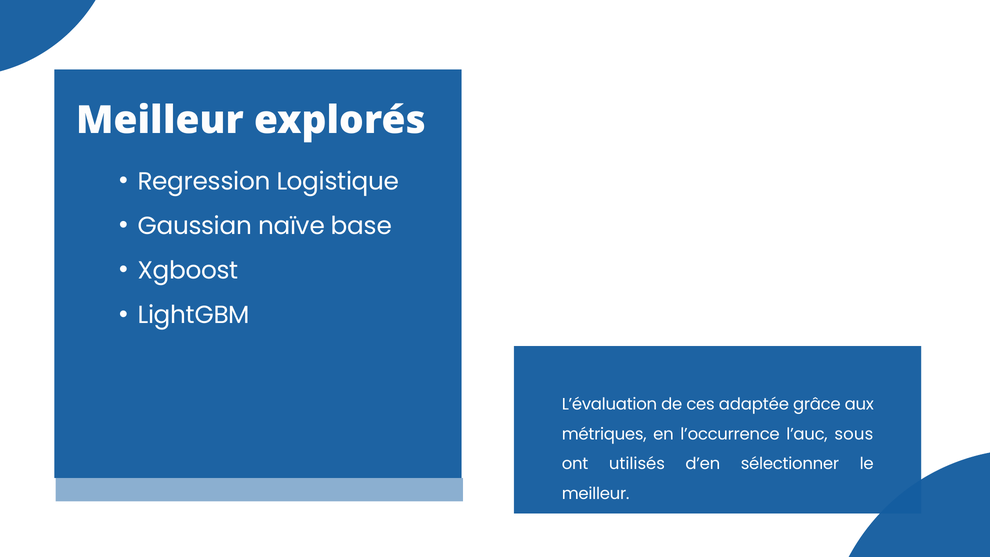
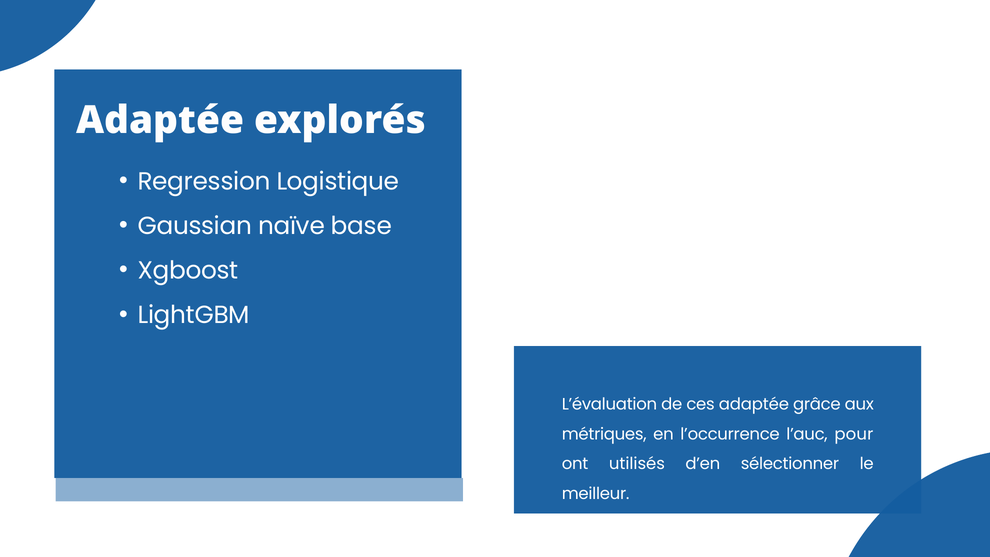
Meilleur: Meilleur -> Adaptée (160, 120)
sous: sous -> pour (854, 434)
